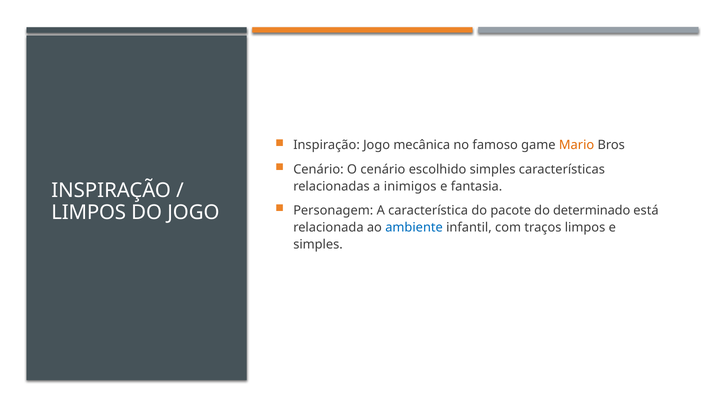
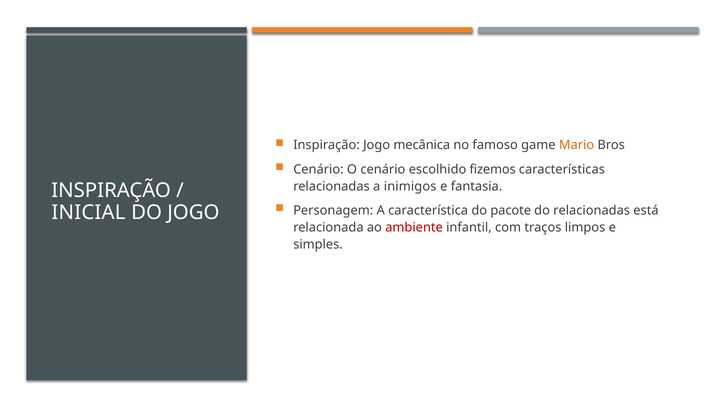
escolhido simples: simples -> fizemos (493, 169)
do determinado: determinado -> relacionadas (592, 210)
LIMPOS: LIMPOS -> INICIAL (88, 213)
ambiente colour: blue -> red (414, 227)
